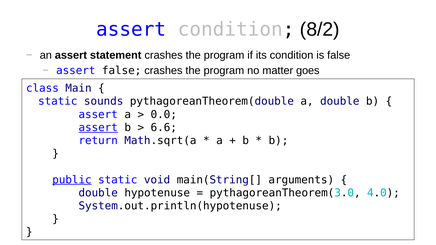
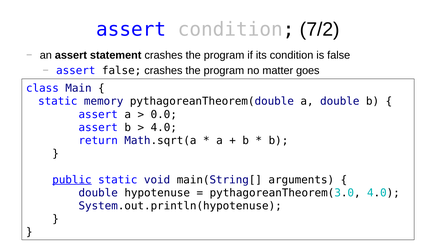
8/2: 8/2 -> 7/2 (320, 29)
sounds: sounds -> memory (104, 102)
assert underline: present -> none (98, 128)
6.6: 6.6 -> 4.0 (164, 128)
